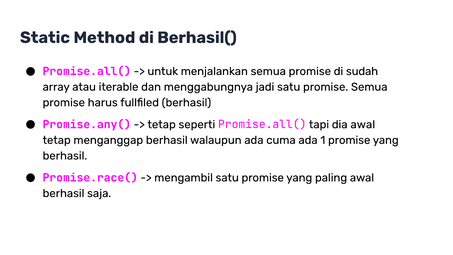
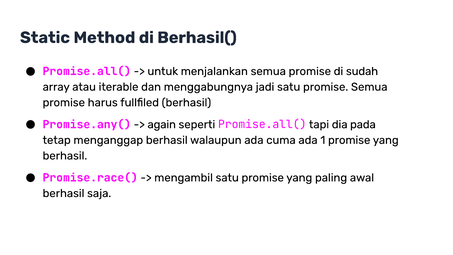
tetap: tetap -> again (162, 124)
dia awal: awal -> pada (363, 124)
